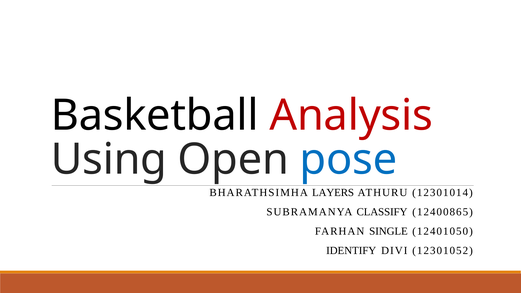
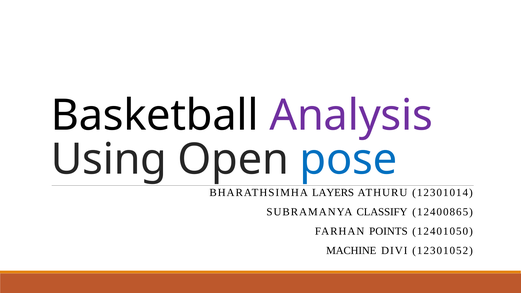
Analysis colour: red -> purple (351, 115)
SINGLE: SINGLE -> POINTS (388, 231)
IDENTIFY: IDENTIFY -> MACHINE (351, 251)
